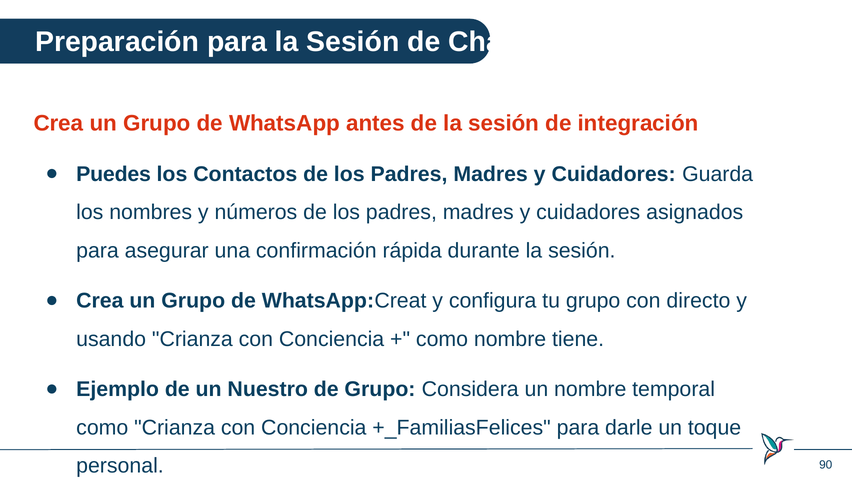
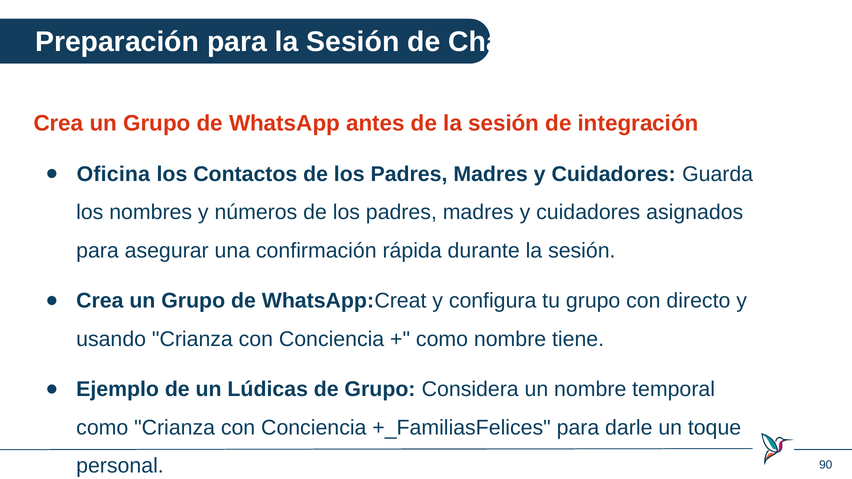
Puedes: Puedes -> Oficina (113, 174)
Nuestro: Nuestro -> Lúdicas (268, 390)
